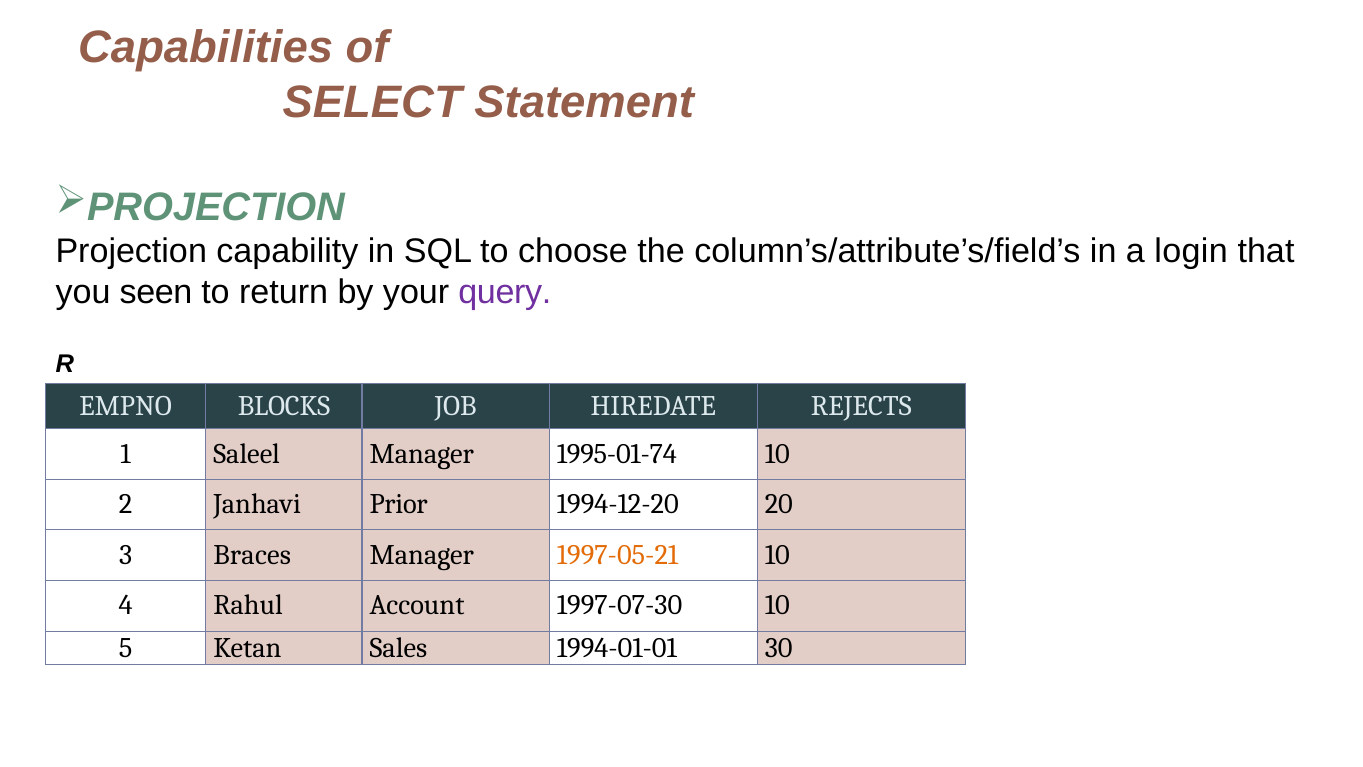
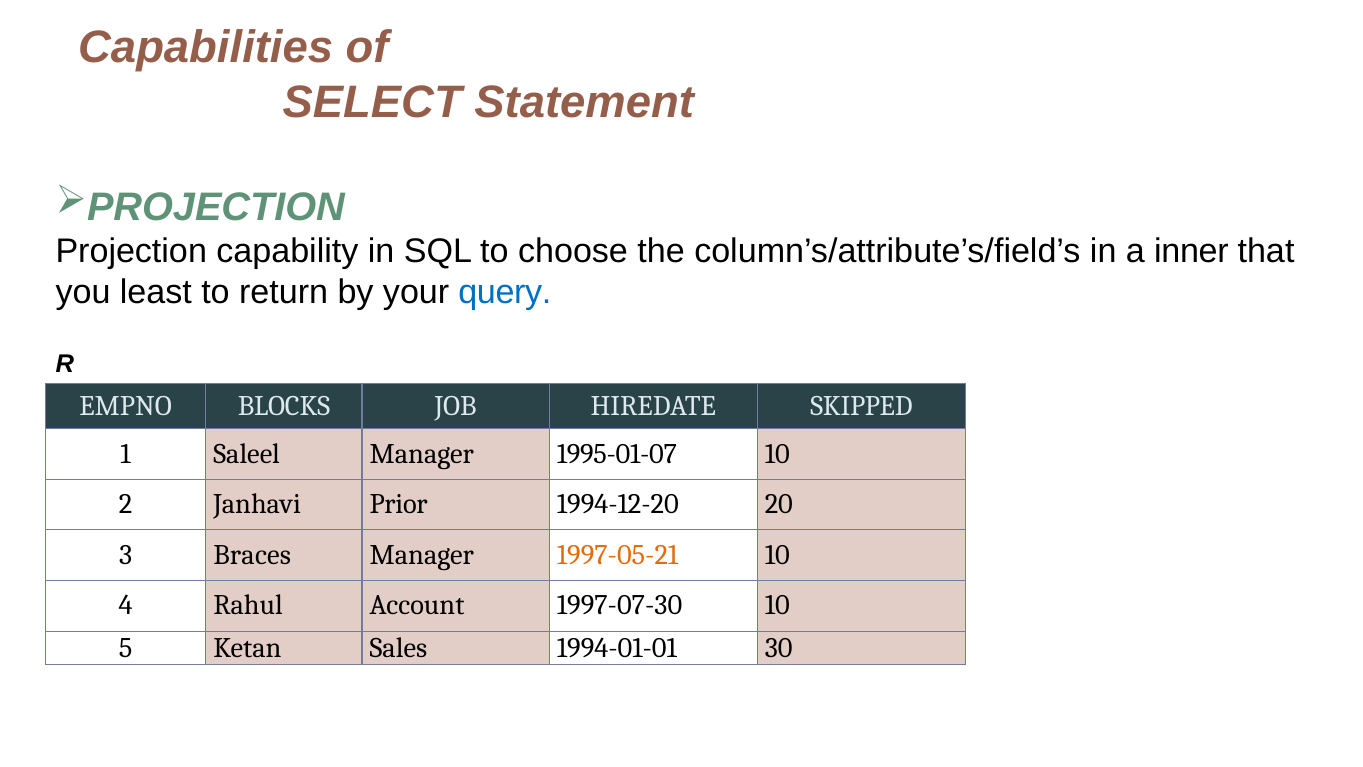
login: login -> inner (1191, 251)
seen: seen -> least (156, 292)
query colour: purple -> blue (505, 292)
REJECTS: REJECTS -> SKIPPED (861, 406)
1995-01-74: 1995-01-74 -> 1995-01-07 (617, 453)
